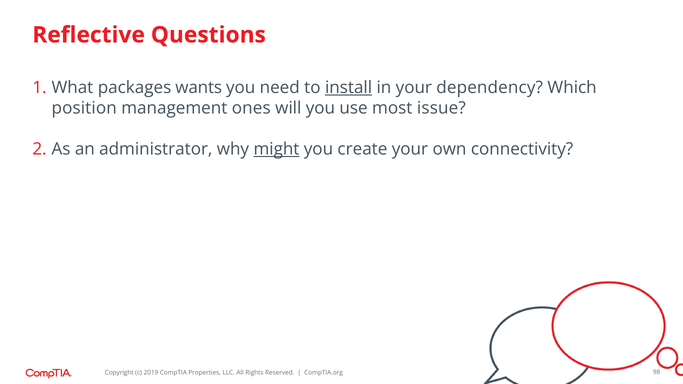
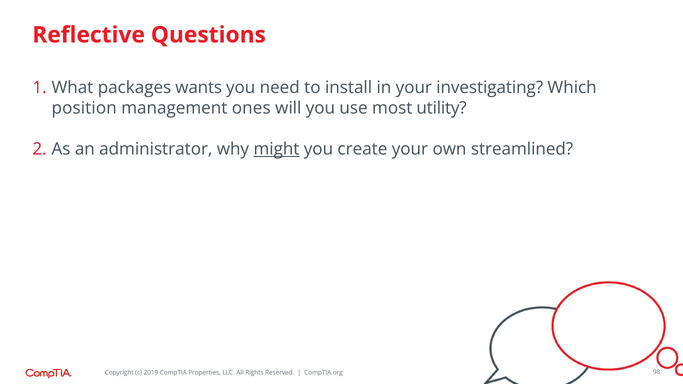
install underline: present -> none (349, 88)
dependency: dependency -> investigating (490, 88)
issue: issue -> utility (442, 108)
connectivity: connectivity -> streamlined (522, 149)
